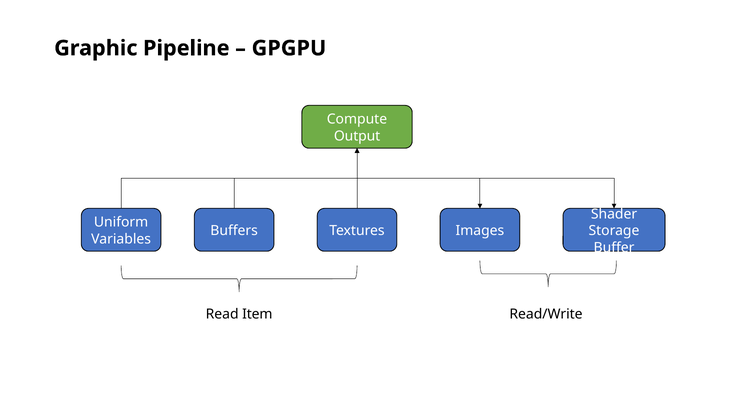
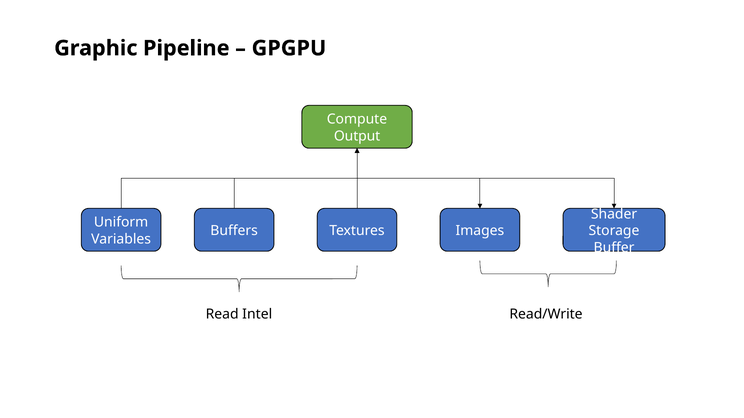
Item: Item -> Intel (257, 315)
